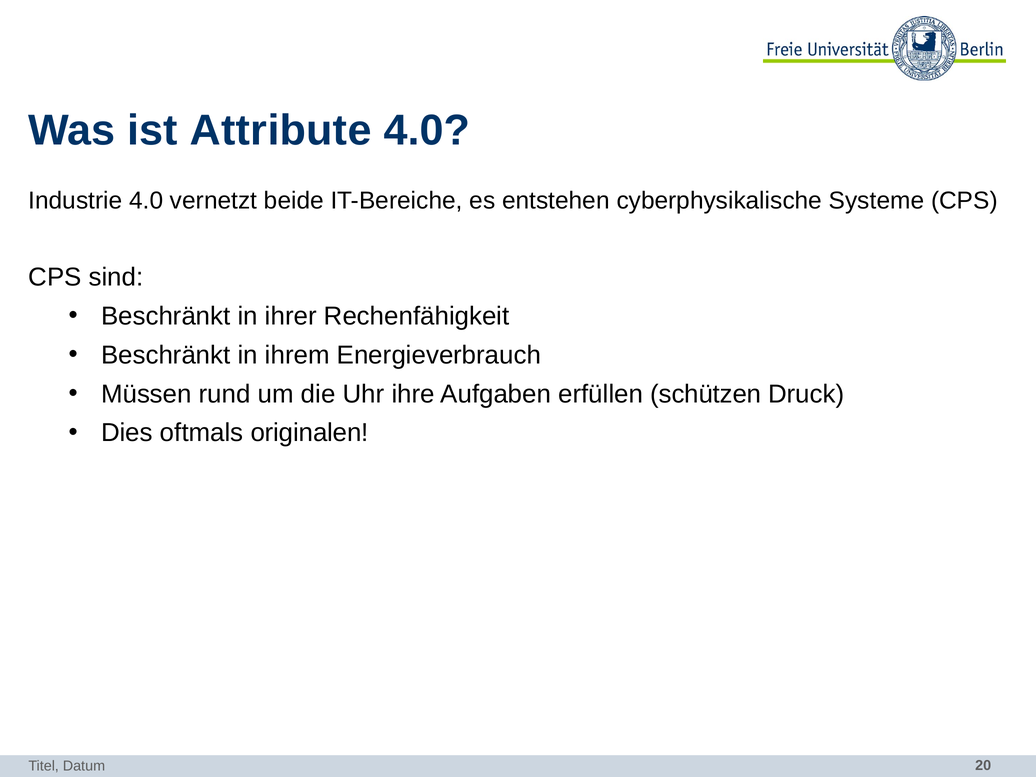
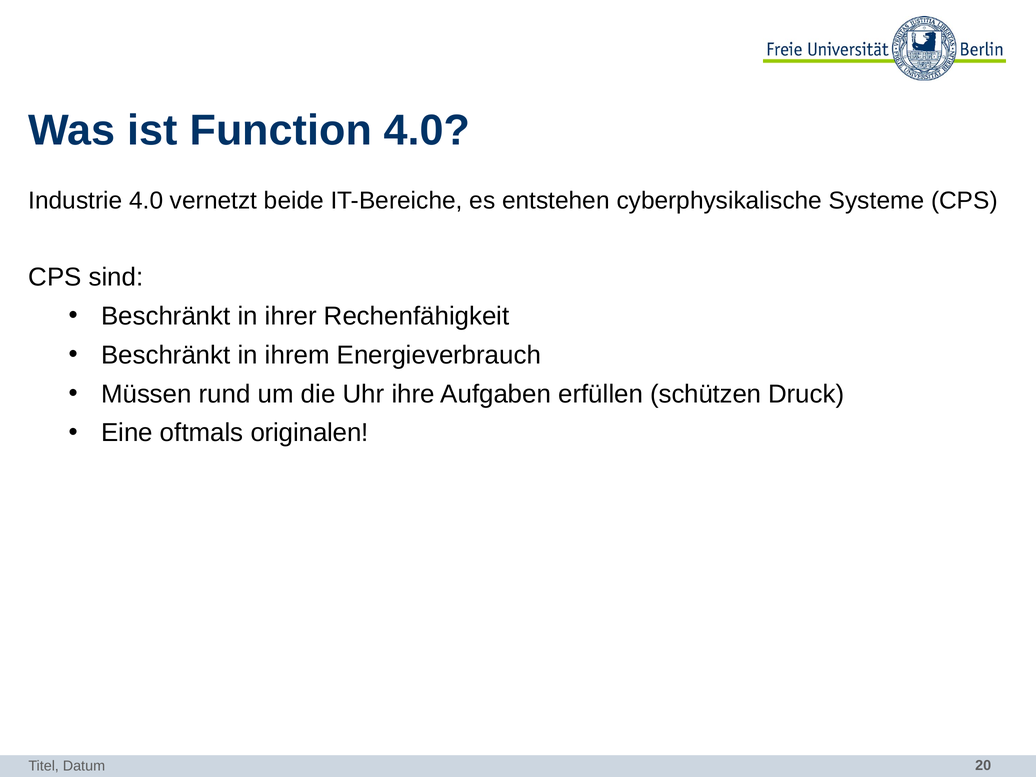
Attribute: Attribute -> Function (281, 130)
Dies: Dies -> Eine (127, 433)
